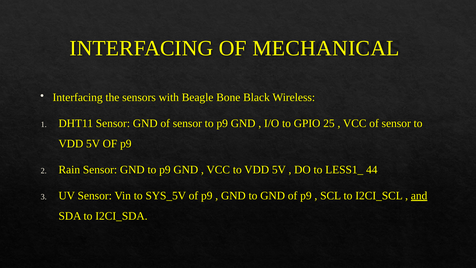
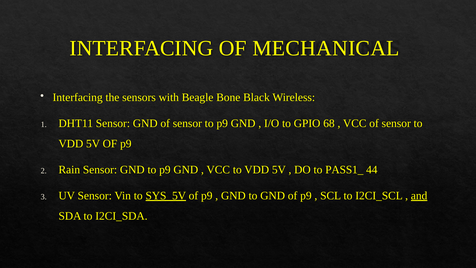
25: 25 -> 68 (329, 123)
LESS1_: LESS1_ -> PASS1_ (344, 170)
SYS_5V underline: none -> present (166, 195)
